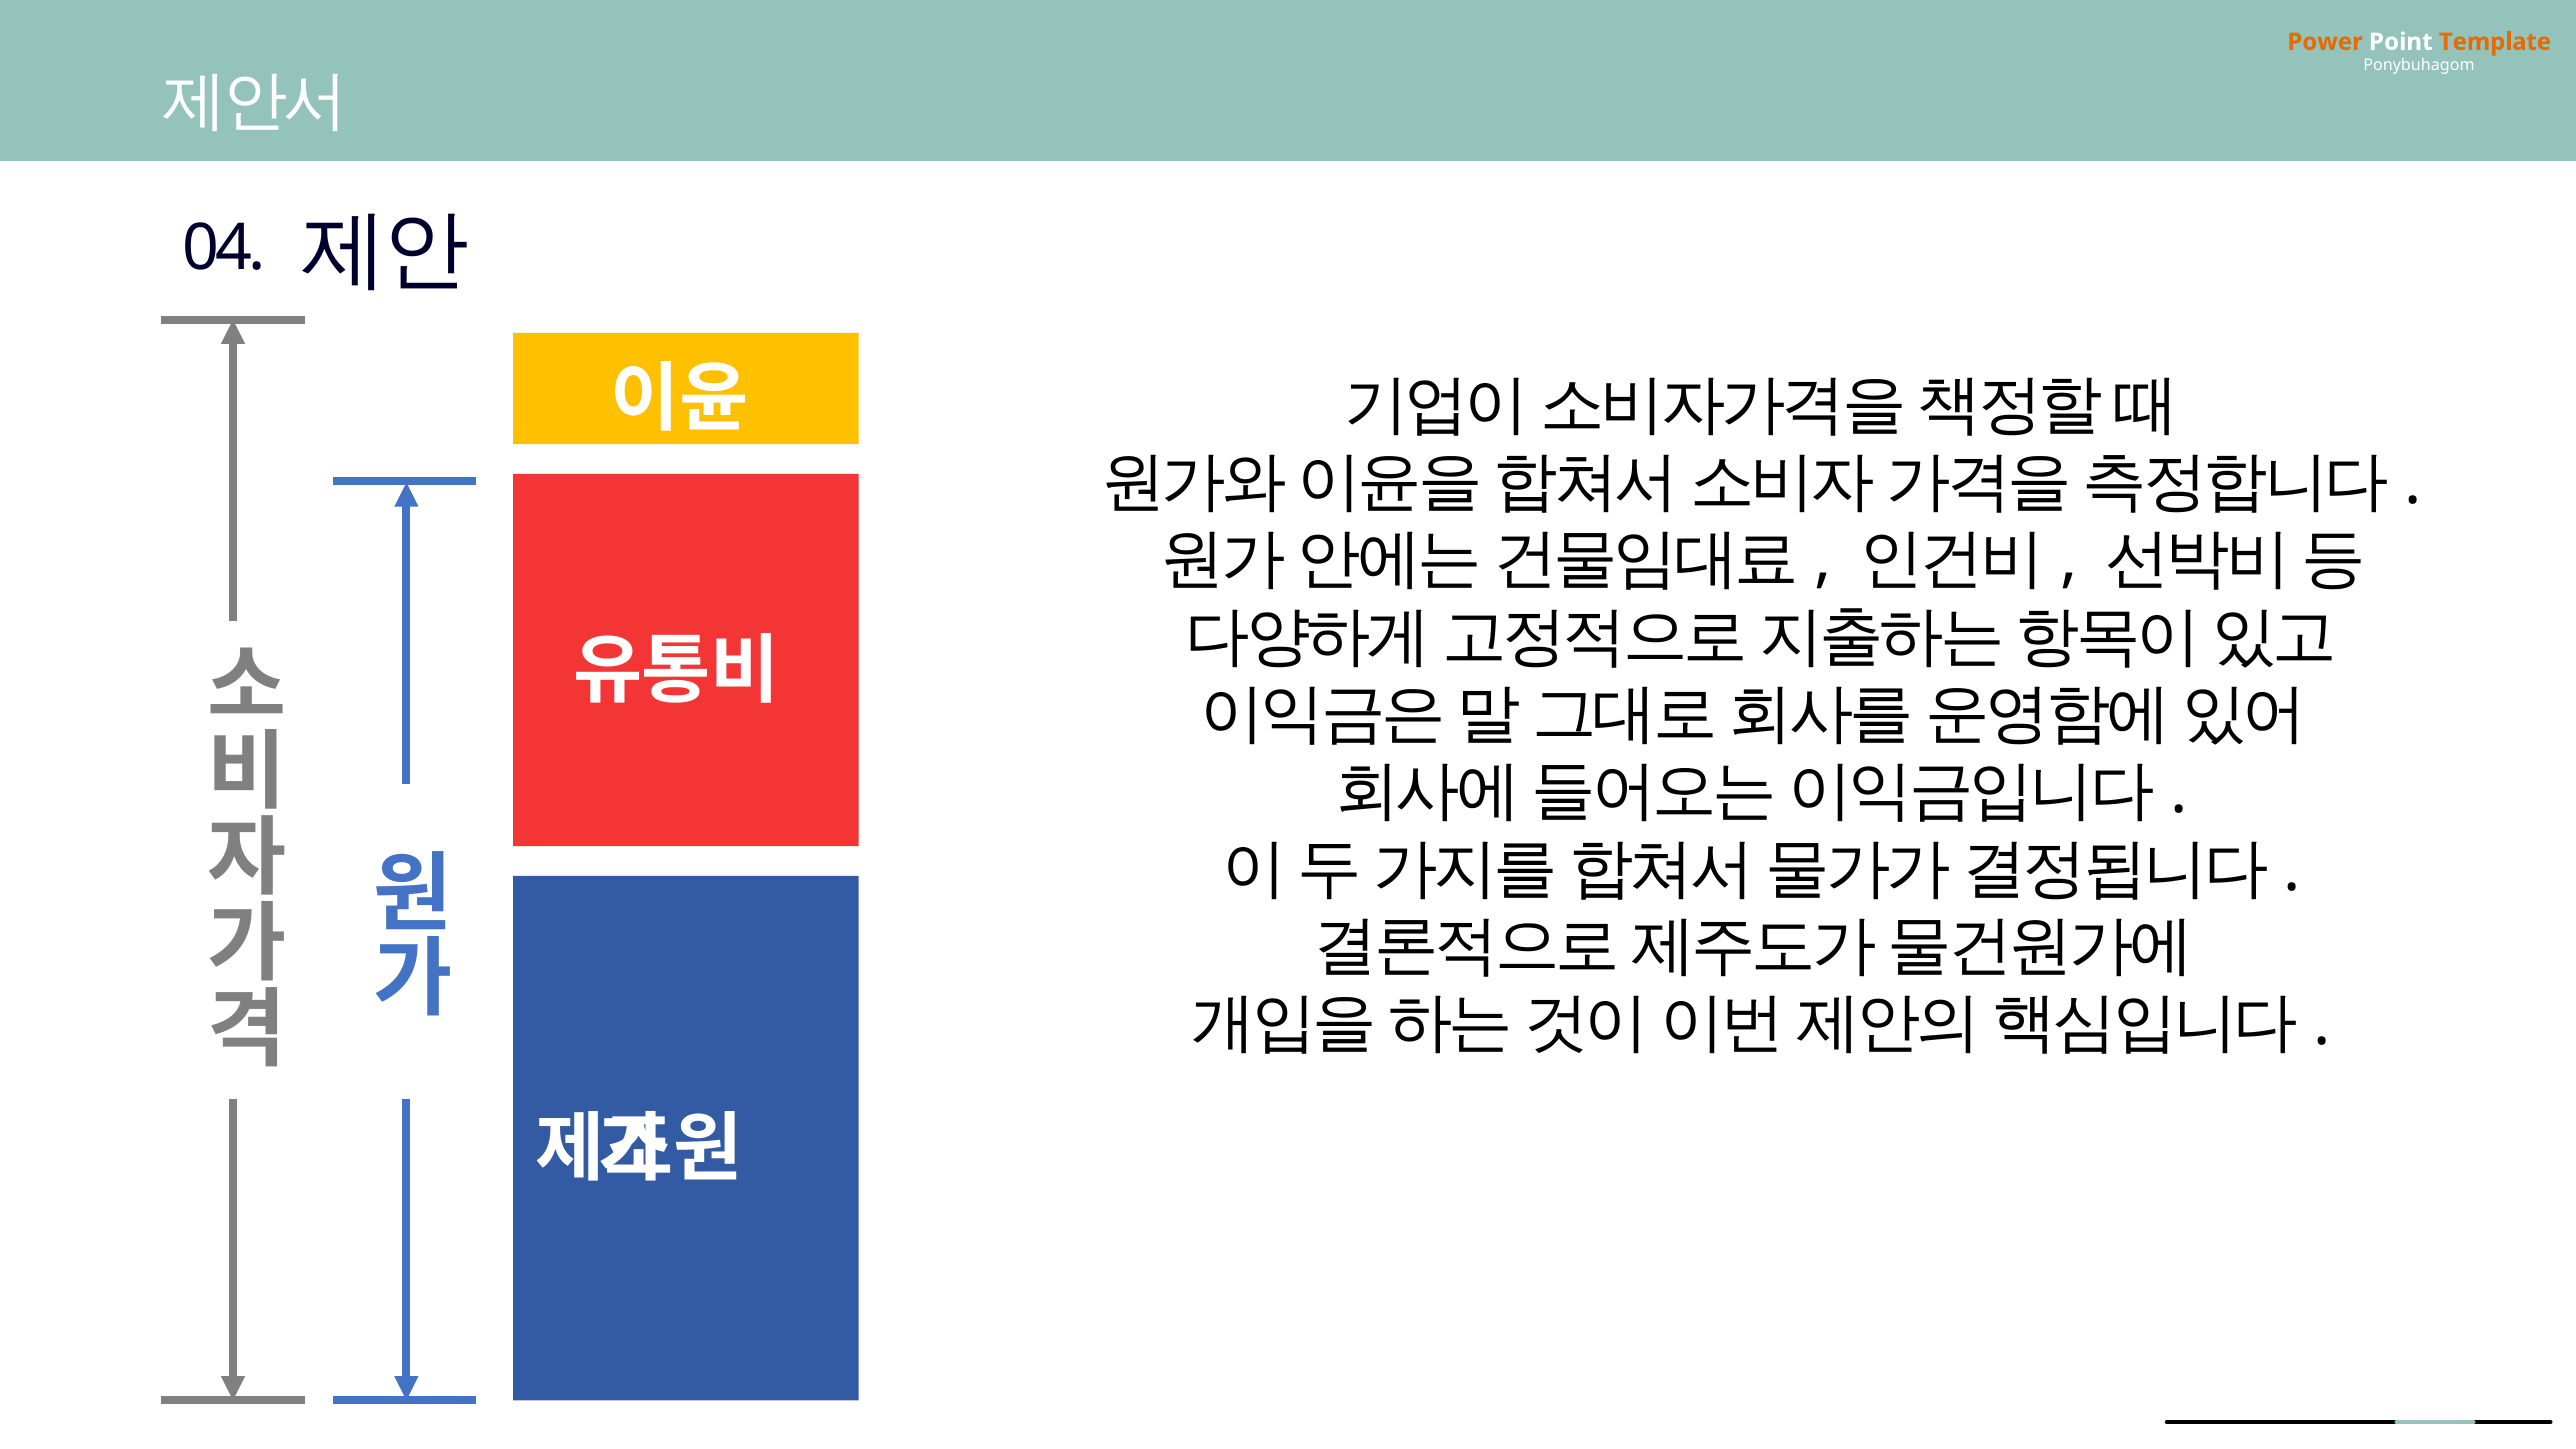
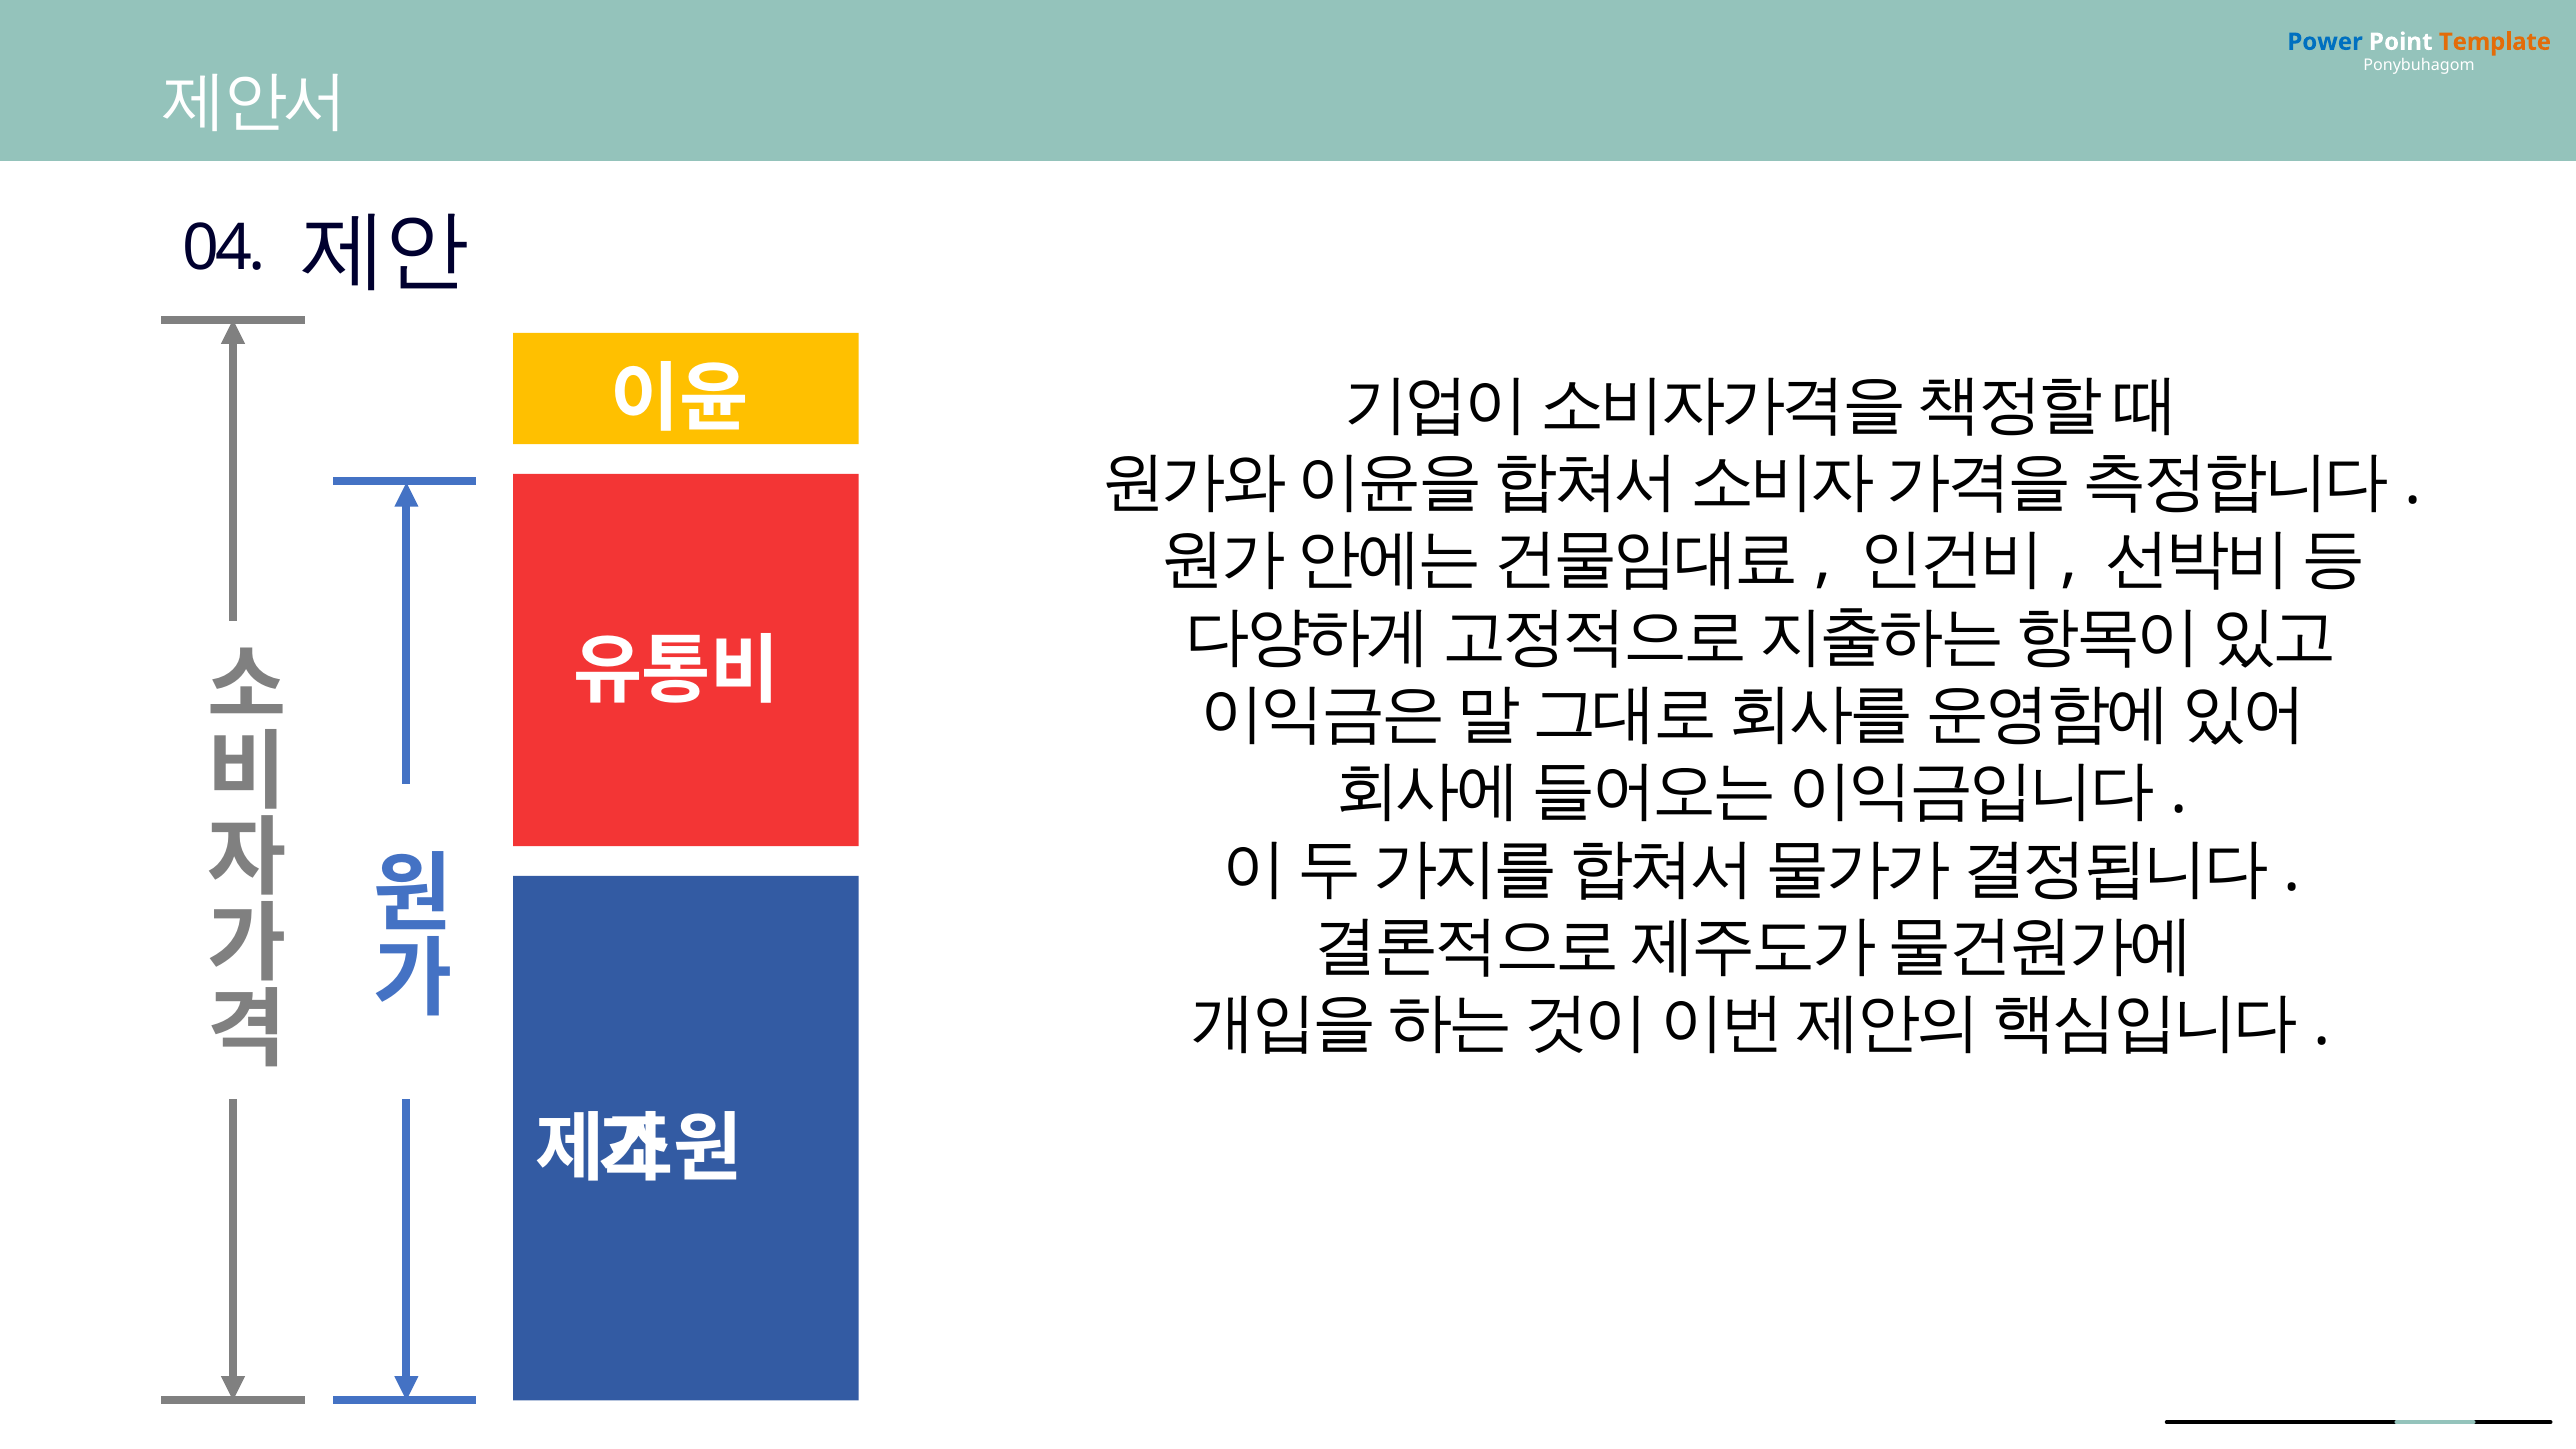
Power colour: orange -> blue (2325, 42)
